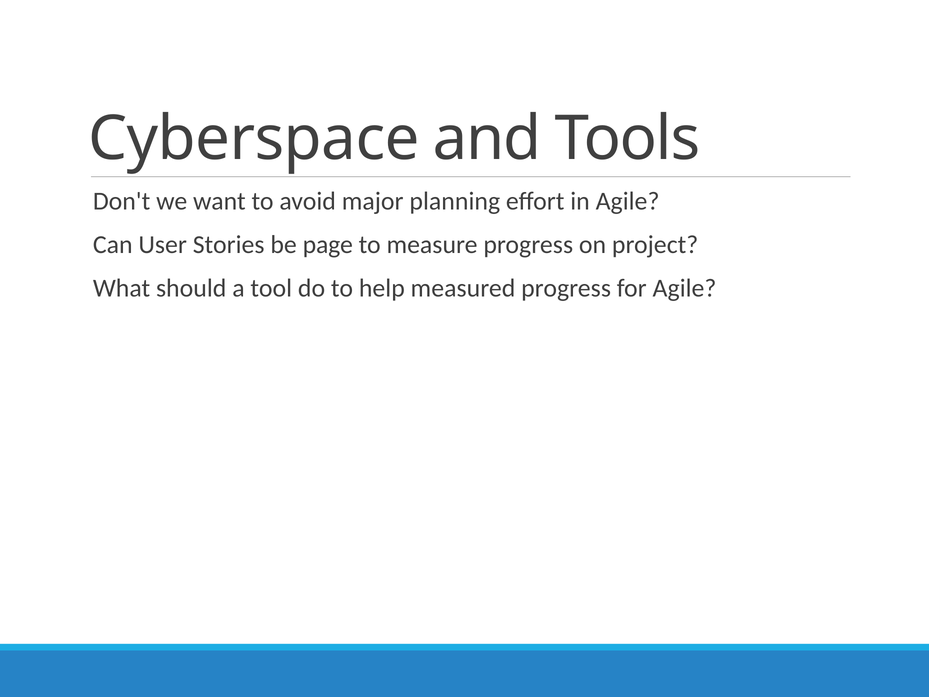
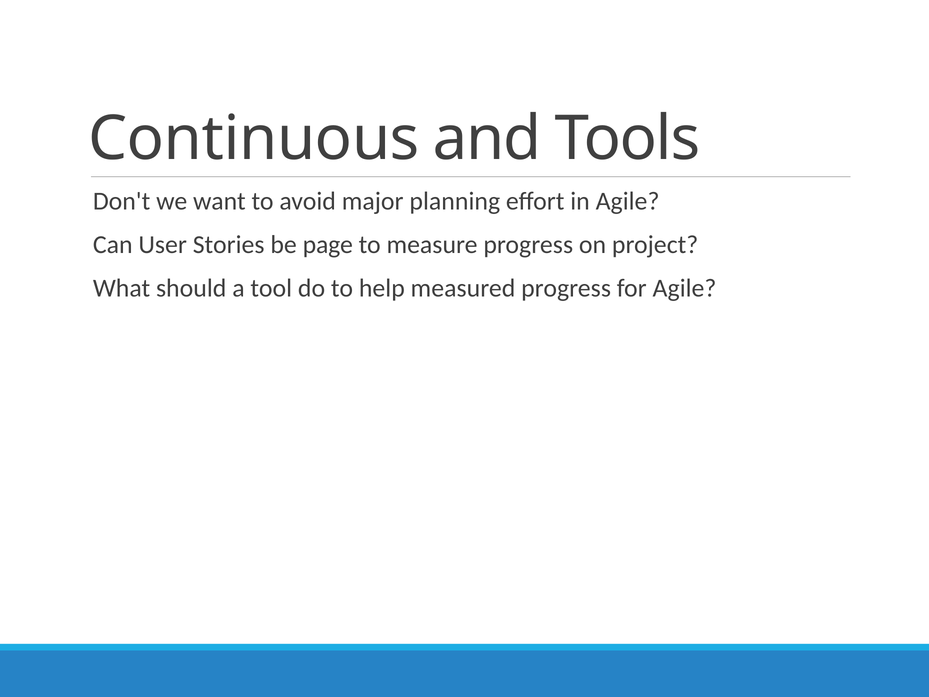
Cyberspace: Cyberspace -> Continuous (254, 139)
